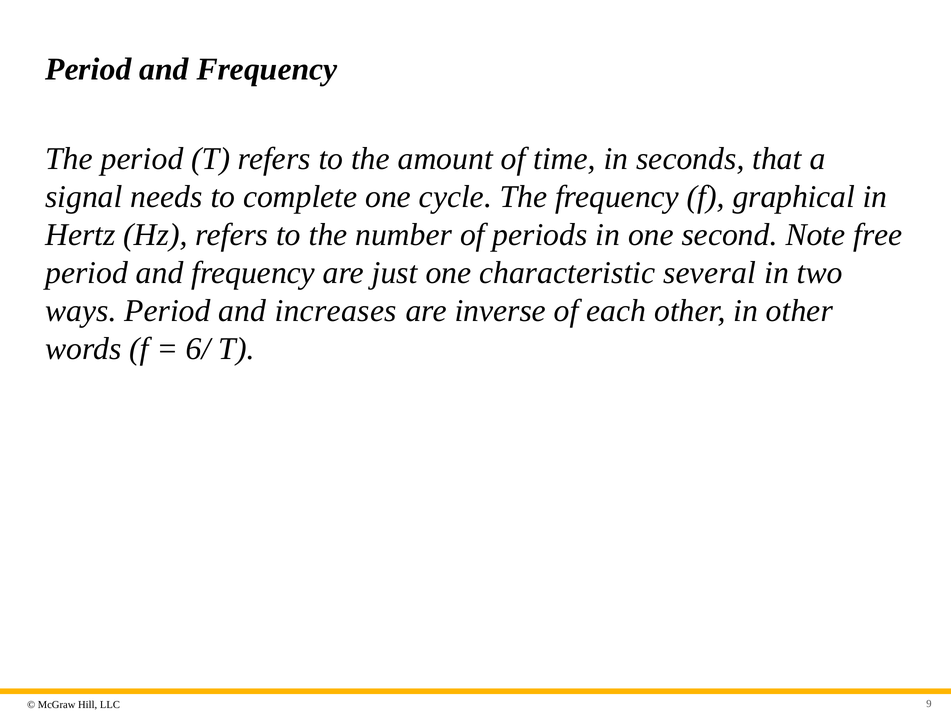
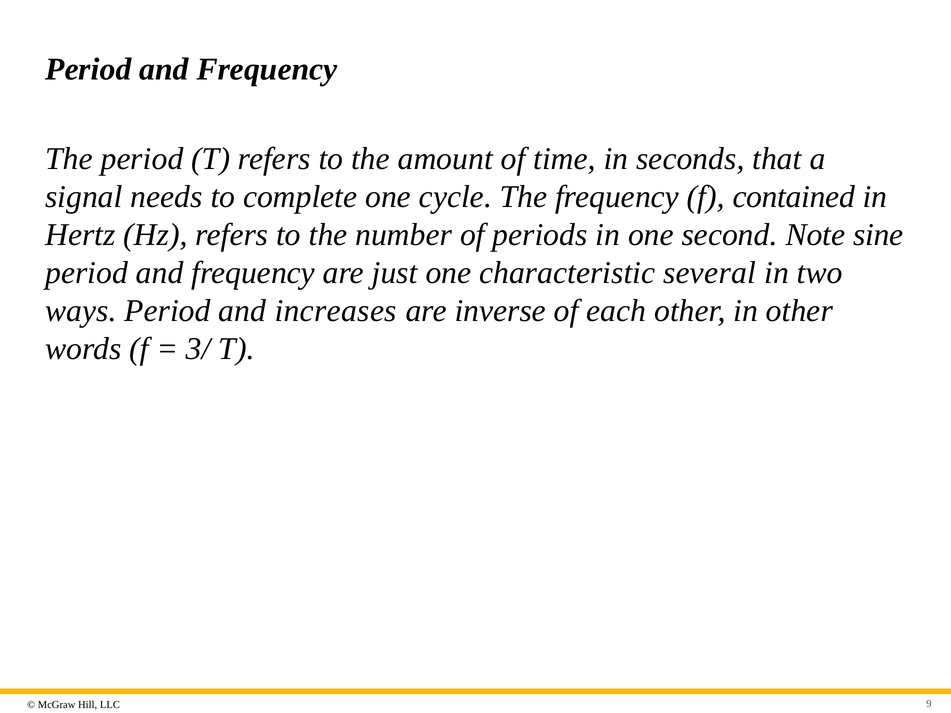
graphical: graphical -> contained (794, 197)
free: free -> sine (878, 235)
6/: 6/ -> 3/ (198, 349)
